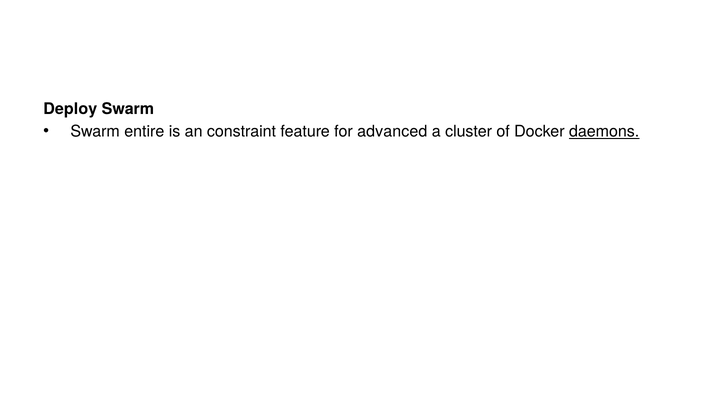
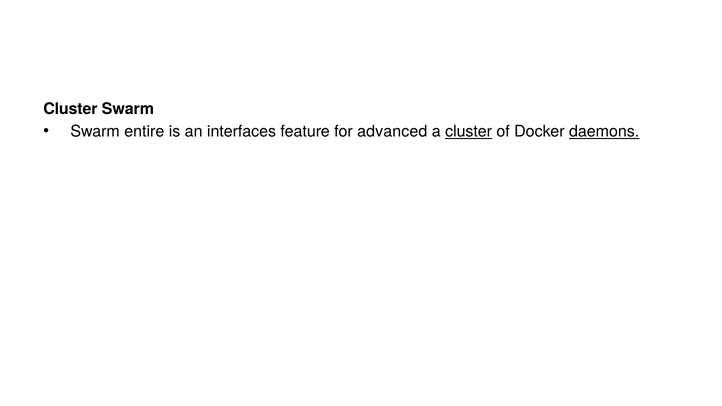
Deploy: Deploy -> Cluster (70, 109)
constraint: constraint -> interfaces (242, 132)
cluster underline: none -> present (469, 132)
